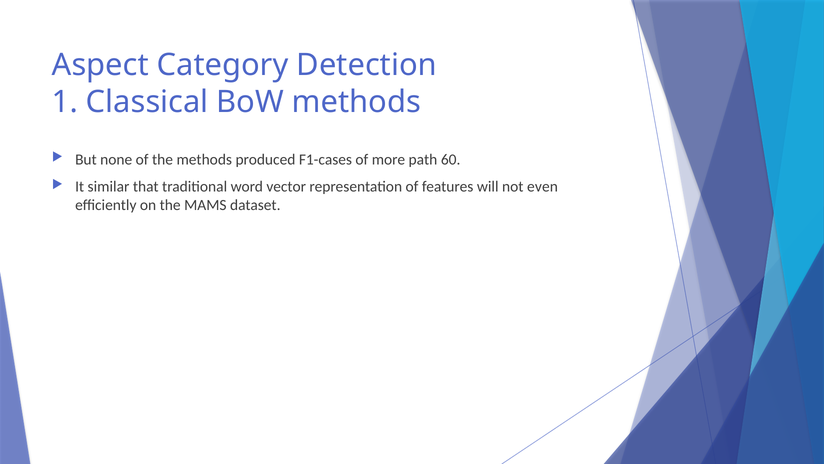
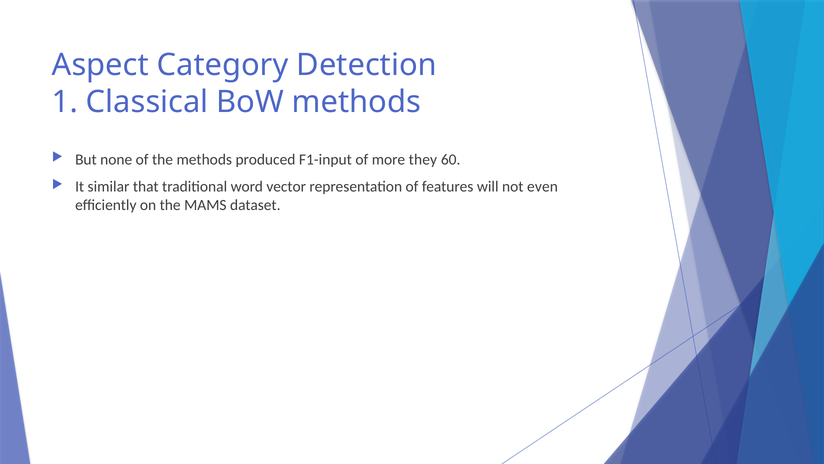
F1-cases: F1-cases -> F1-input (325, 159)
path: path -> they (423, 159)
